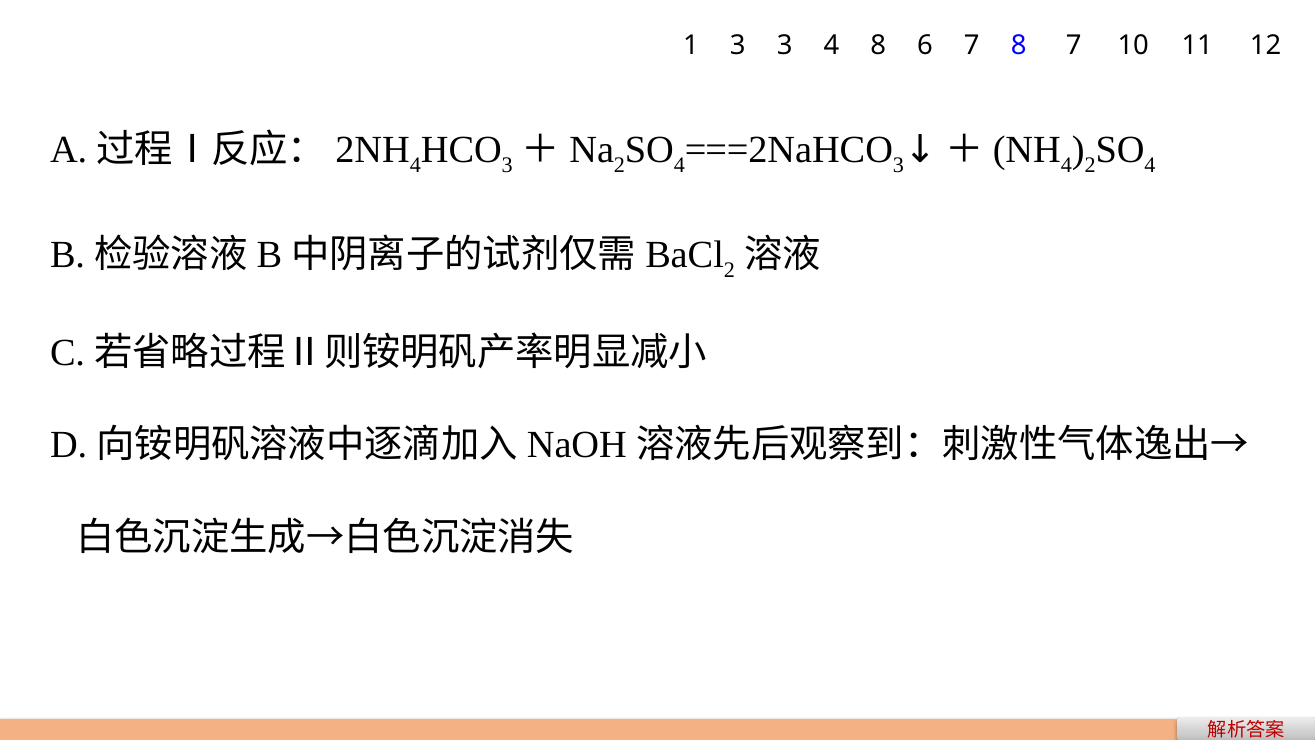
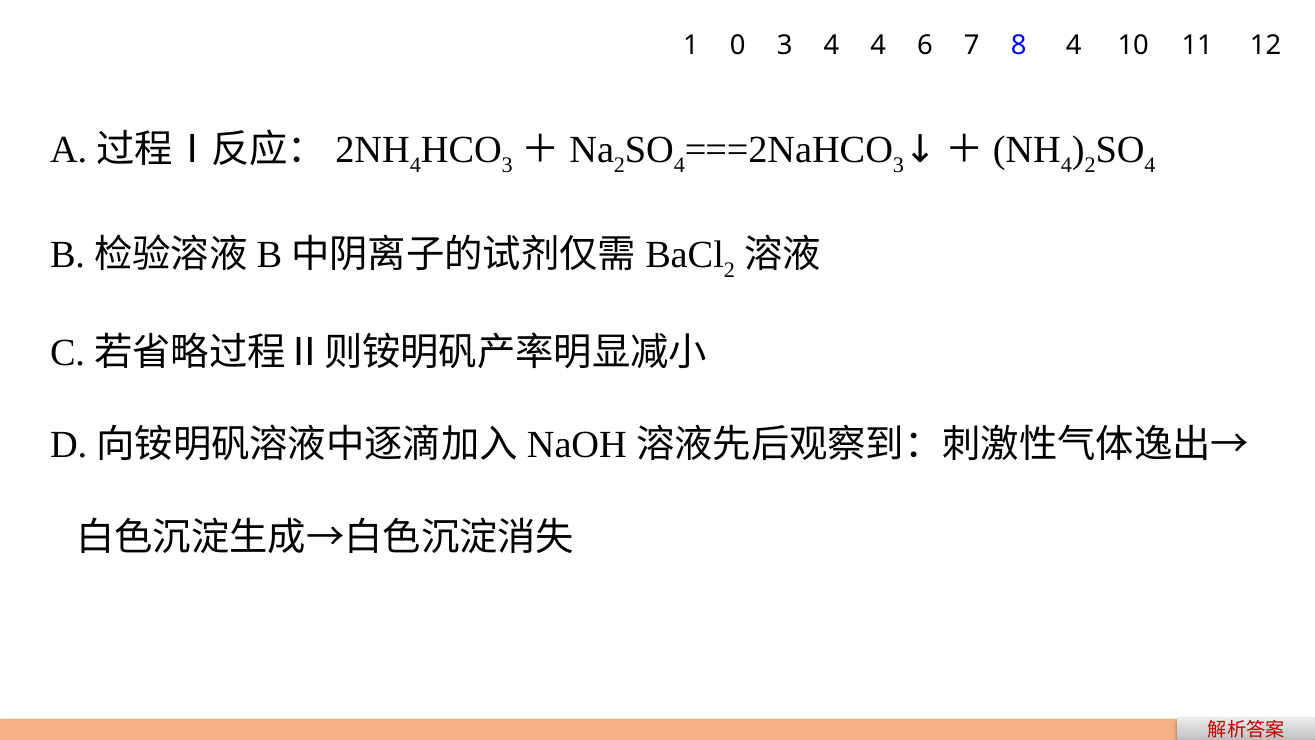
1 3: 3 -> 0 (738, 46)
4 8: 8 -> 4 (878, 46)
8 7: 7 -> 4 (1074, 46)
